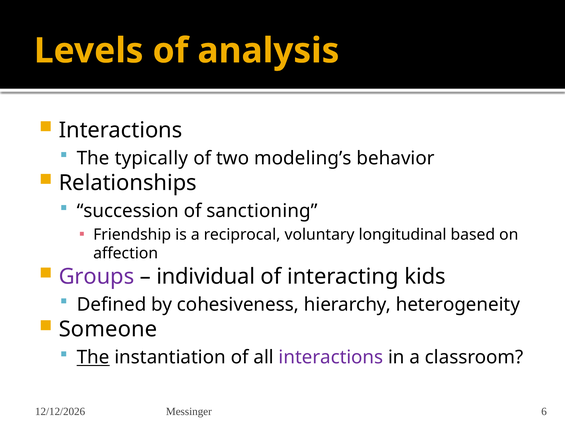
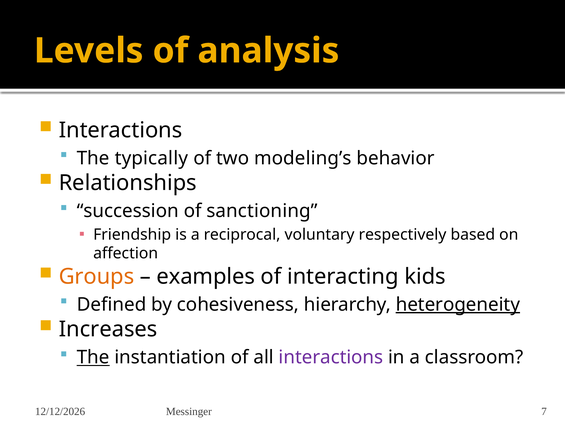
longitudinal: longitudinal -> respectively (403, 234)
Groups colour: purple -> orange (97, 276)
individual: individual -> examples (206, 276)
heterogeneity underline: none -> present (458, 304)
Someone: Someone -> Increases (108, 329)
6: 6 -> 7 (544, 411)
